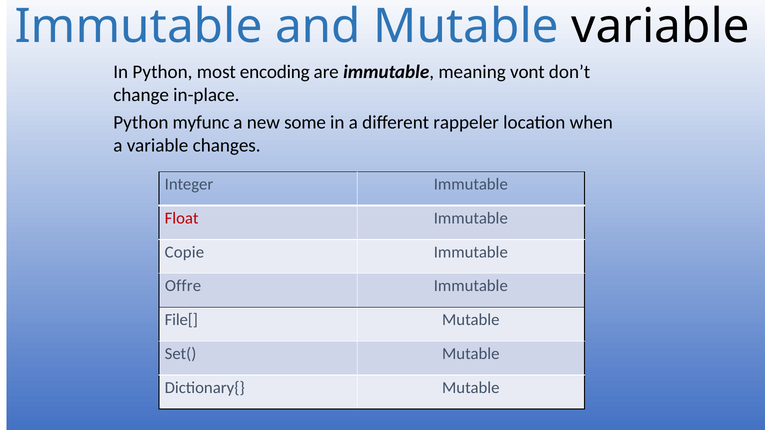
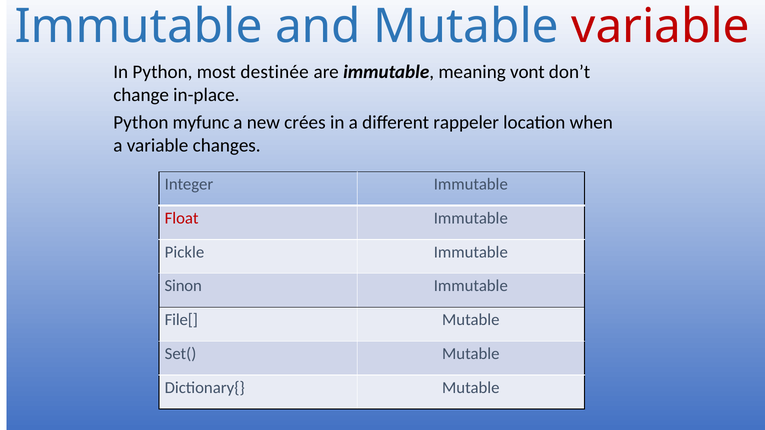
variable colour: black -> red (661, 26)
encoding: encoding -> destinée (275, 72)
some: some -> crées (305, 123)
Copie: Copie -> Pickle (184, 252)
Offre: Offre -> Sinon (183, 286)
